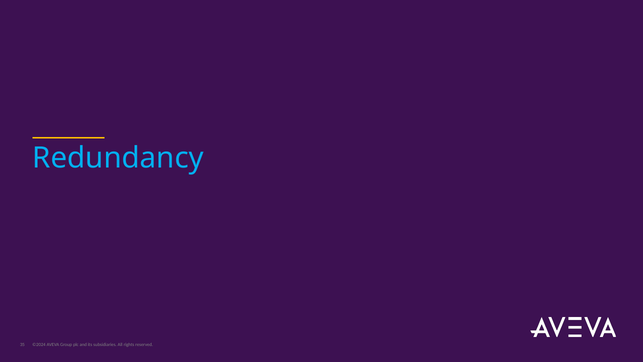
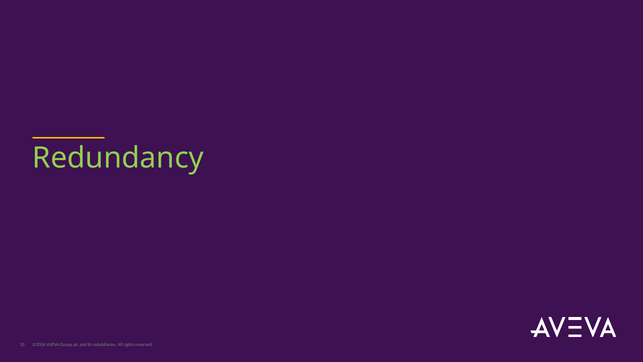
Redundancy colour: light blue -> light green (118, 158)
